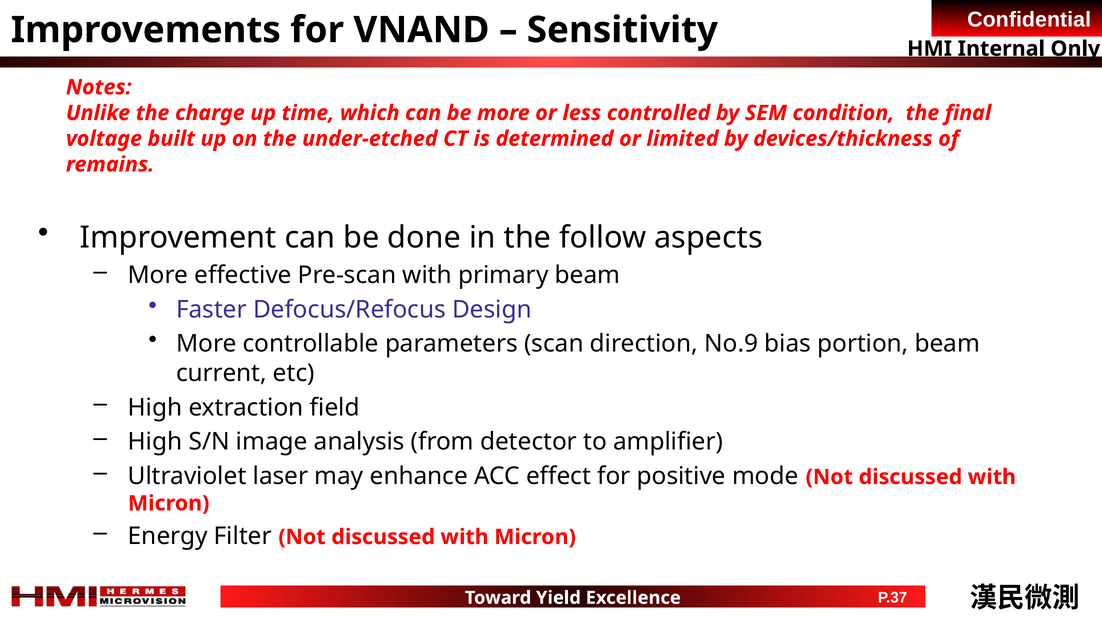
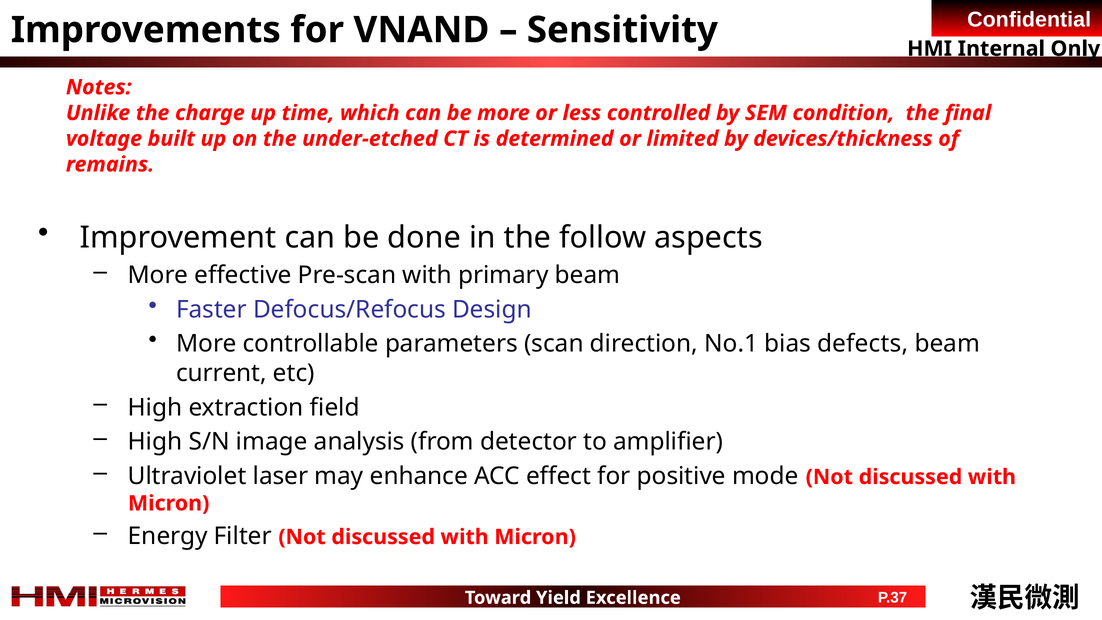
No.9: No.9 -> No.1 (731, 344)
portion: portion -> defects (863, 344)
